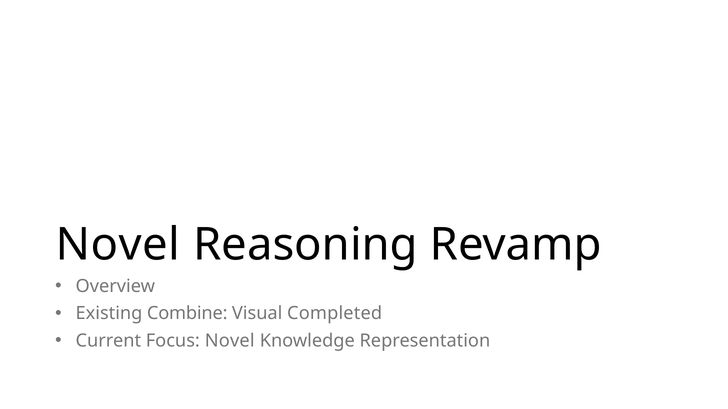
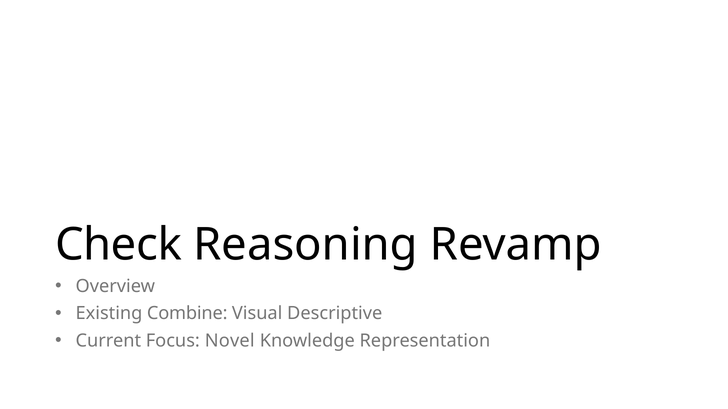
Novel: Novel -> Check (118, 245)
Completed: Completed -> Descriptive (335, 314)
